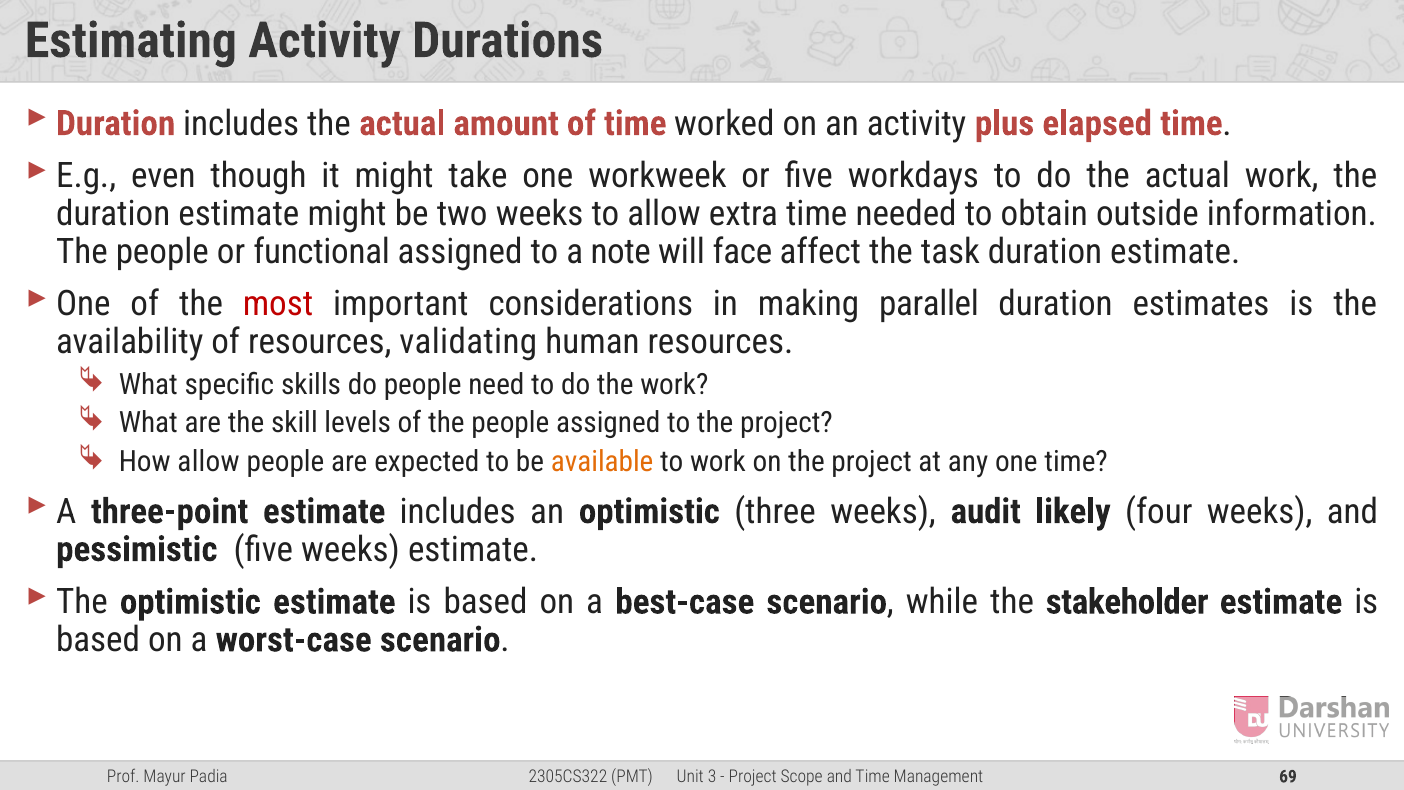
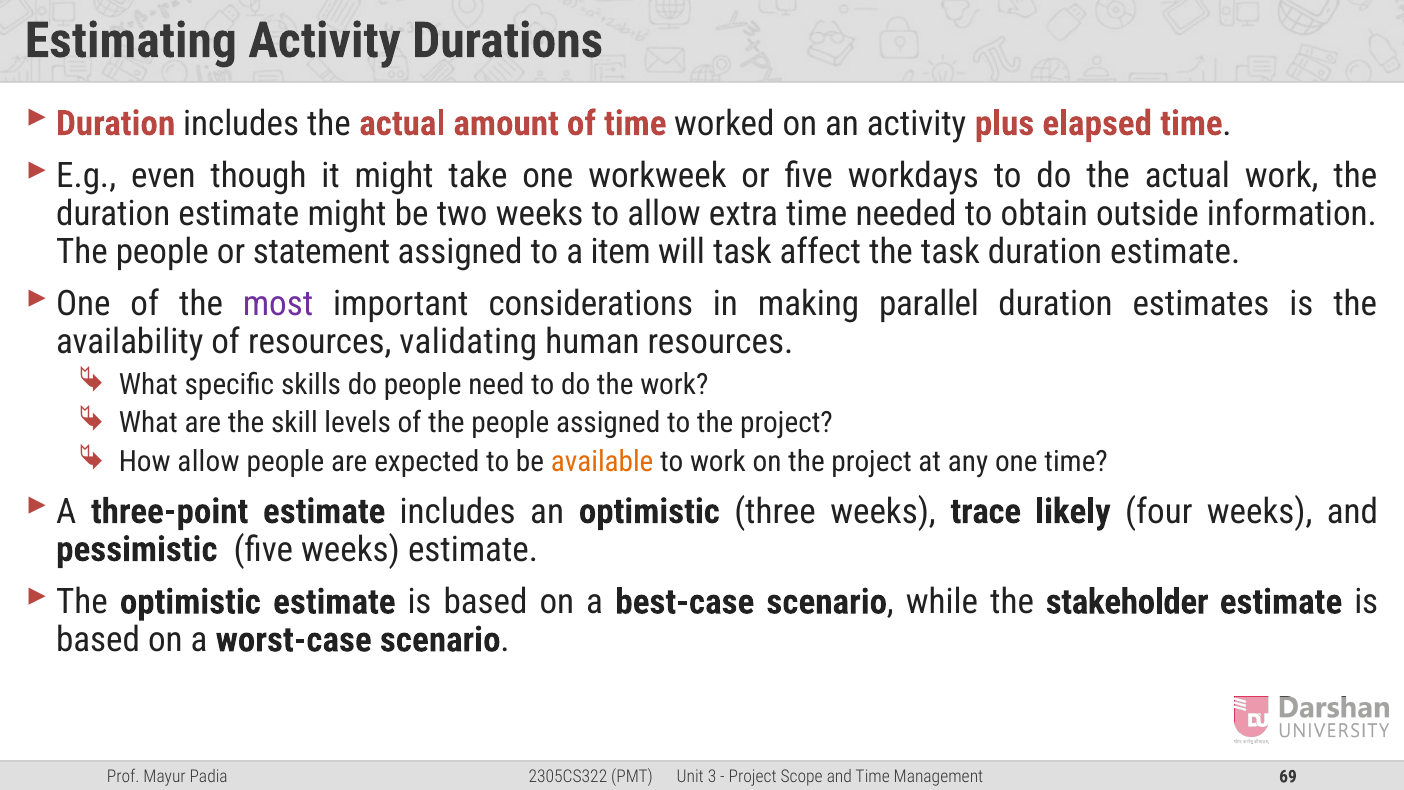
functional: functional -> statement (322, 252)
note: note -> item (621, 252)
will face: face -> task (742, 252)
most colour: red -> purple (278, 304)
audit: audit -> trace (986, 511)
